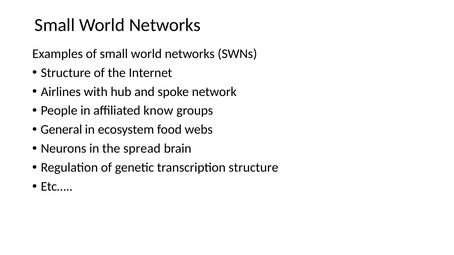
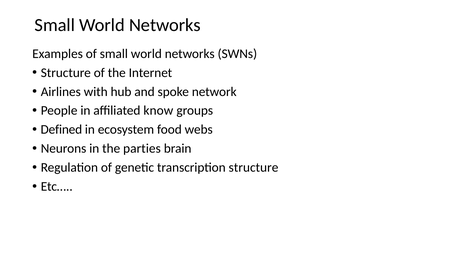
General: General -> Defined (61, 130)
spread: spread -> parties (142, 149)
